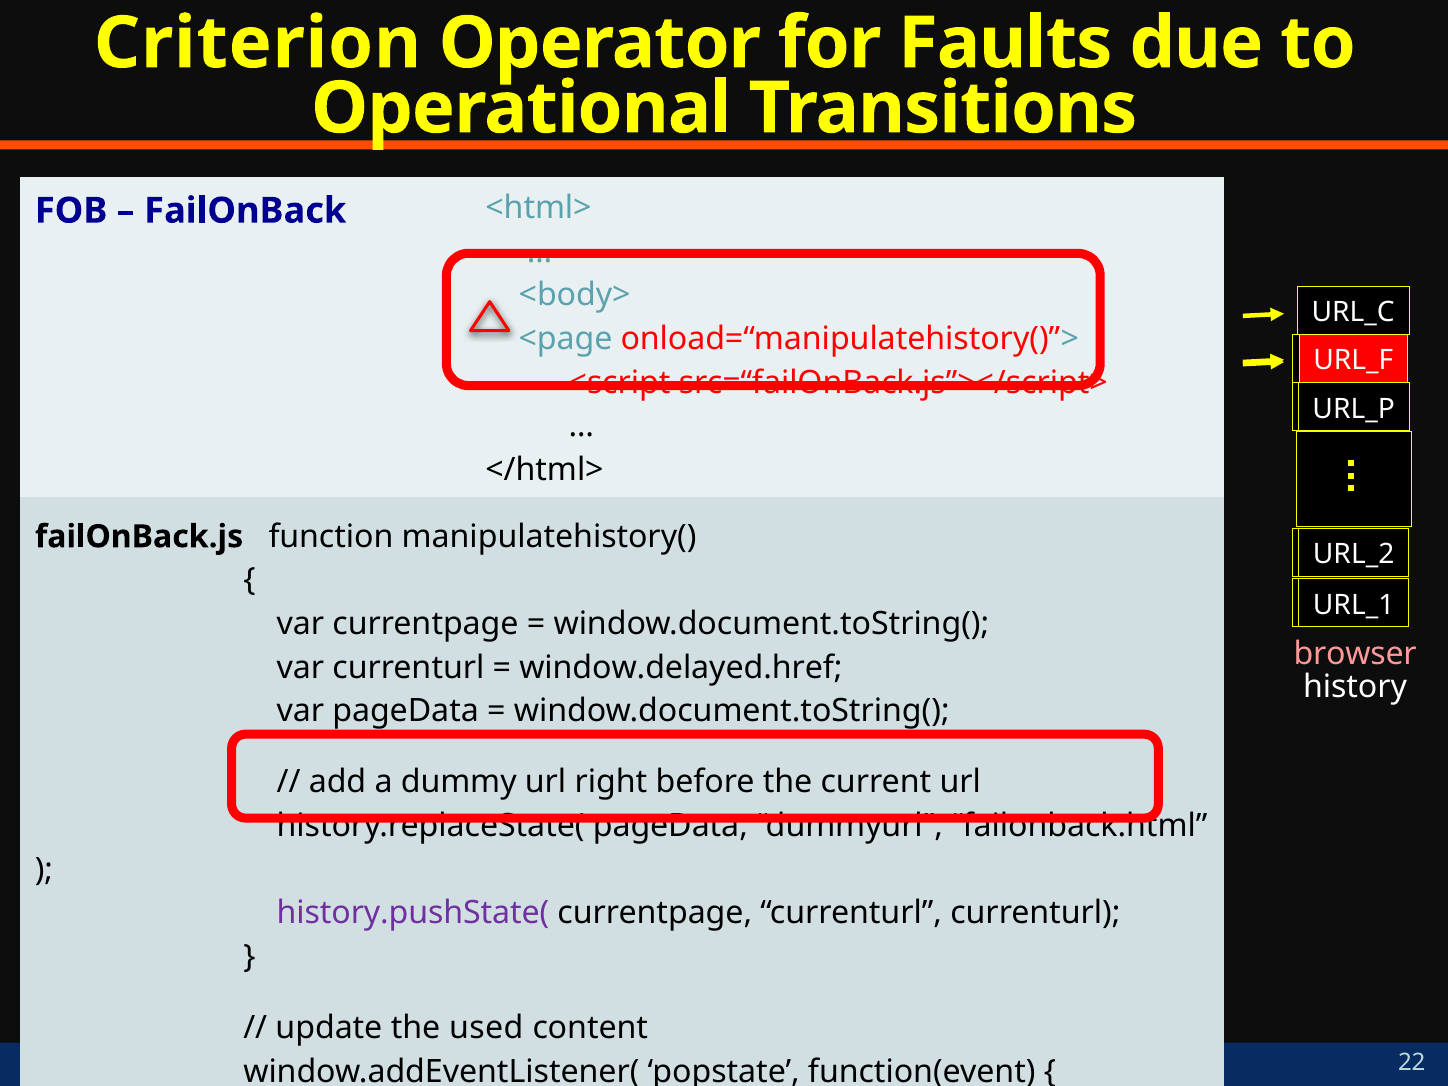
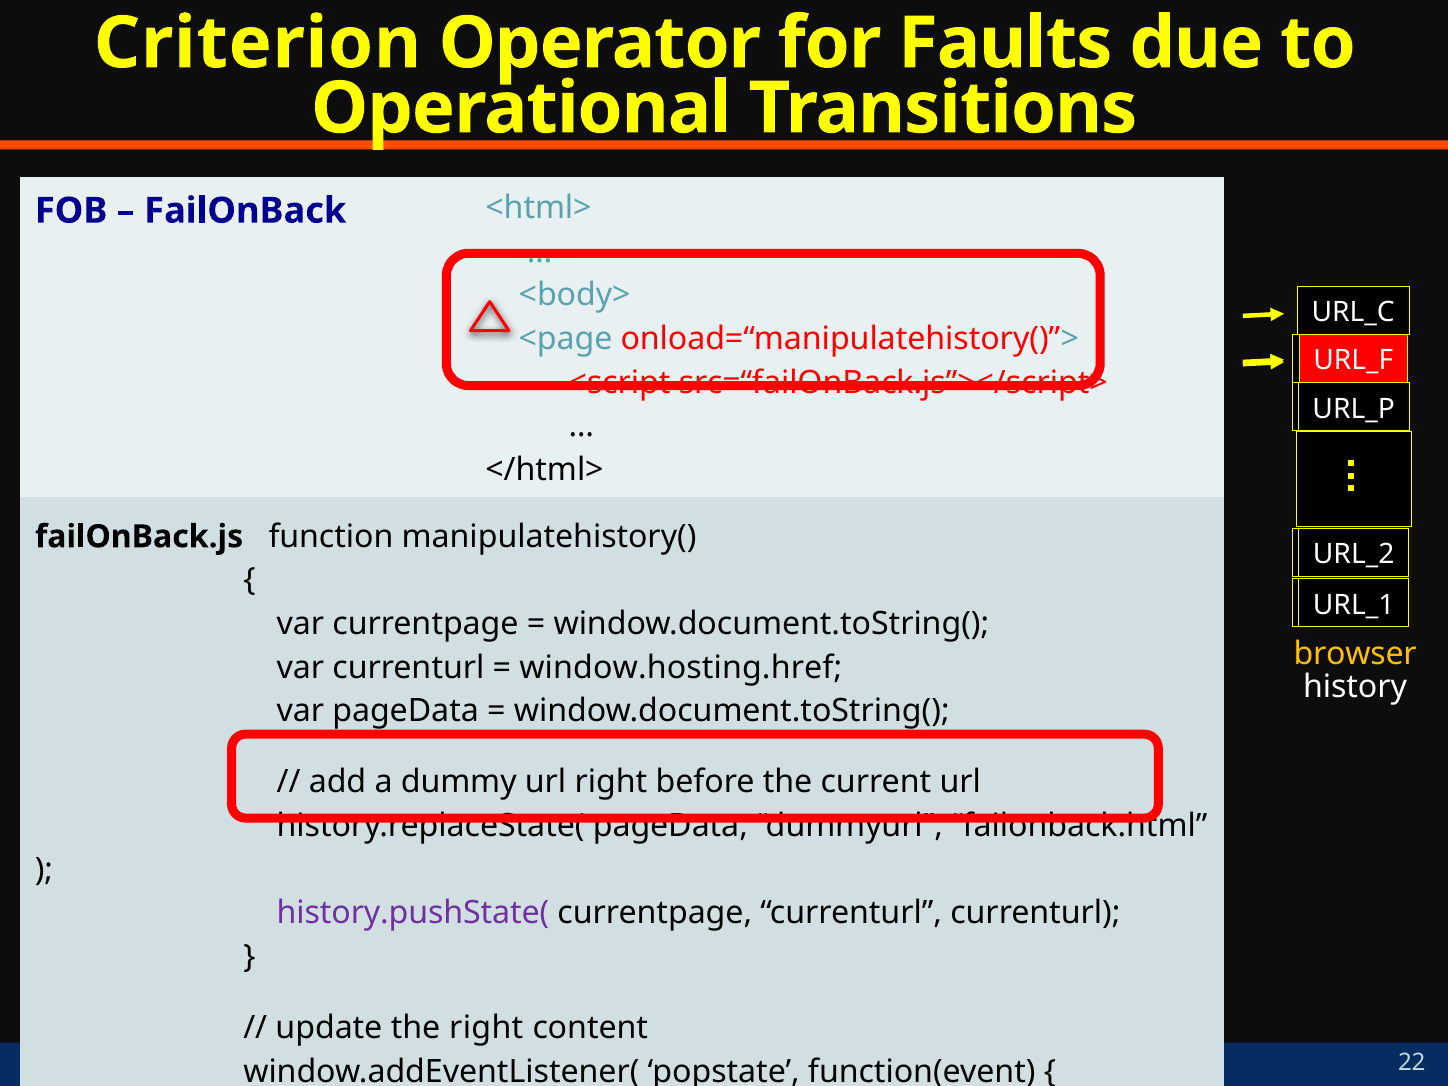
browser colour: pink -> yellow (1355, 654)
window.delayed.href: window.delayed.href -> window.hosting.href (681, 668)
the used: used -> right (486, 1028)
